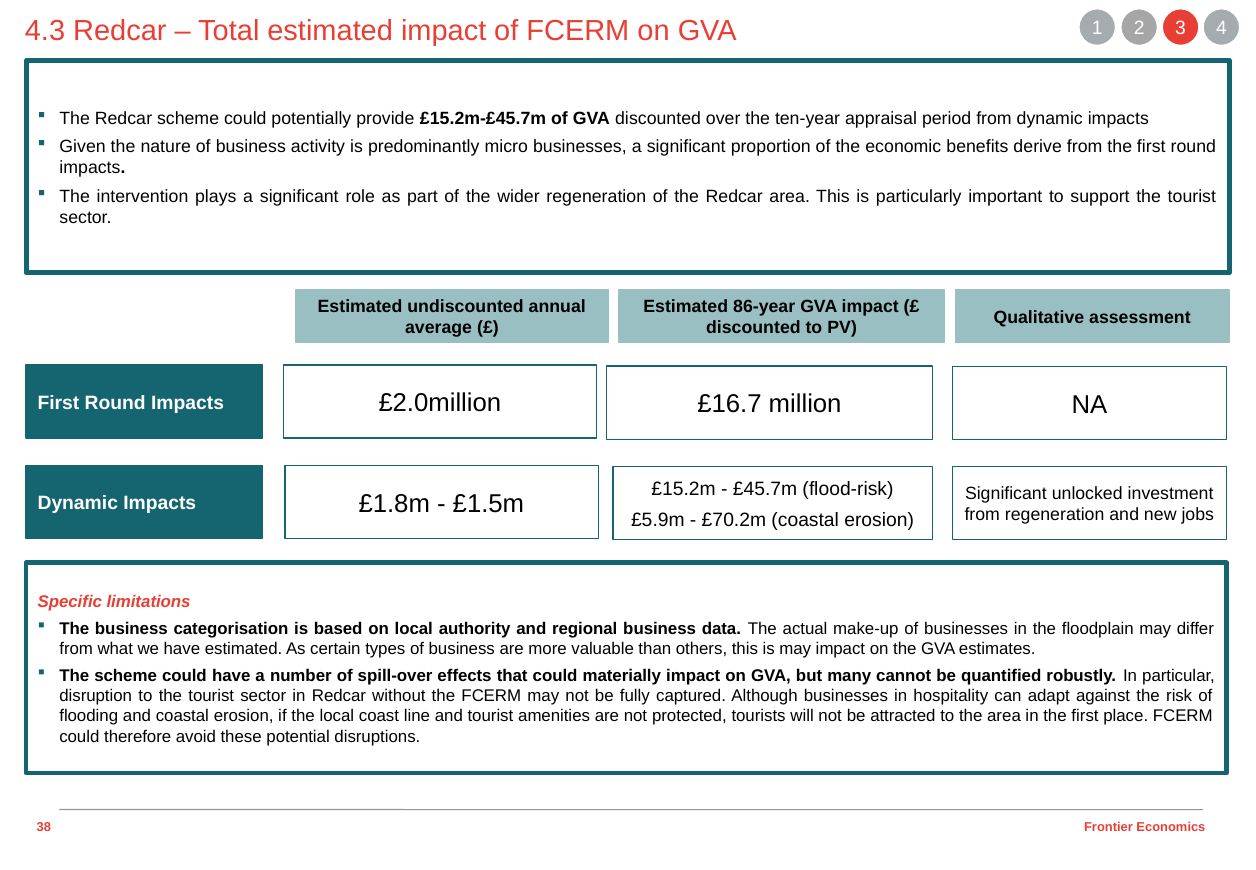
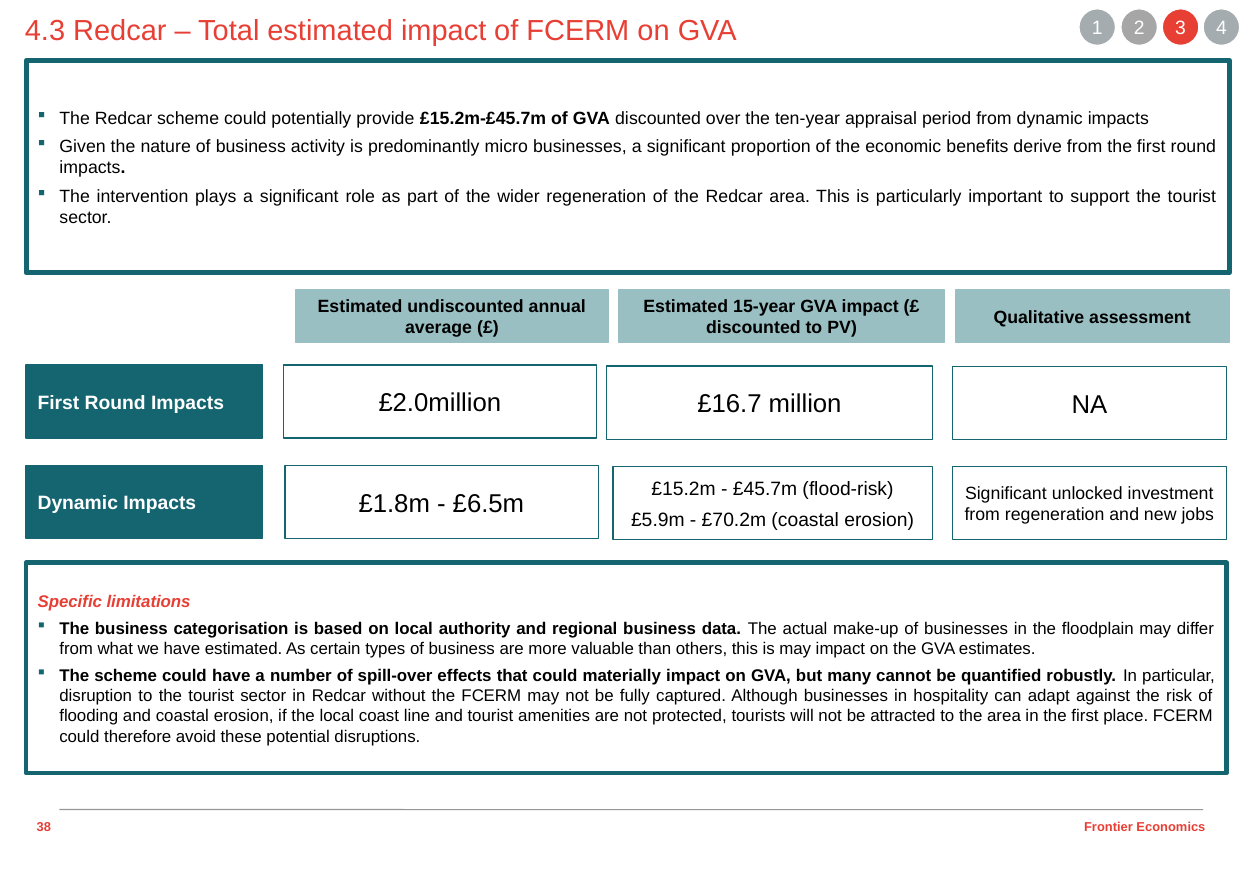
86-year: 86-year -> 15-year (764, 307)
£1.5m: £1.5m -> £6.5m (488, 503)
